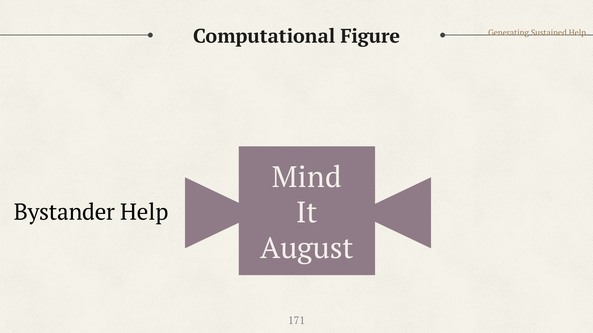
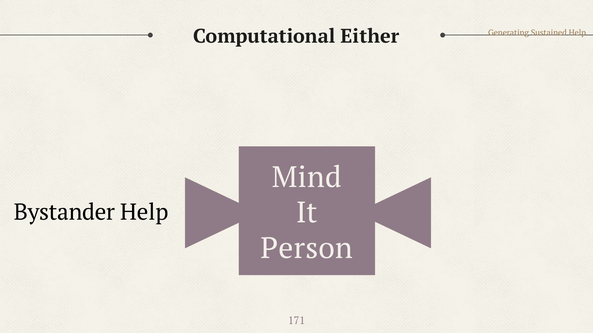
Figure: Figure -> Either (370, 37)
August: August -> Person (307, 249)
